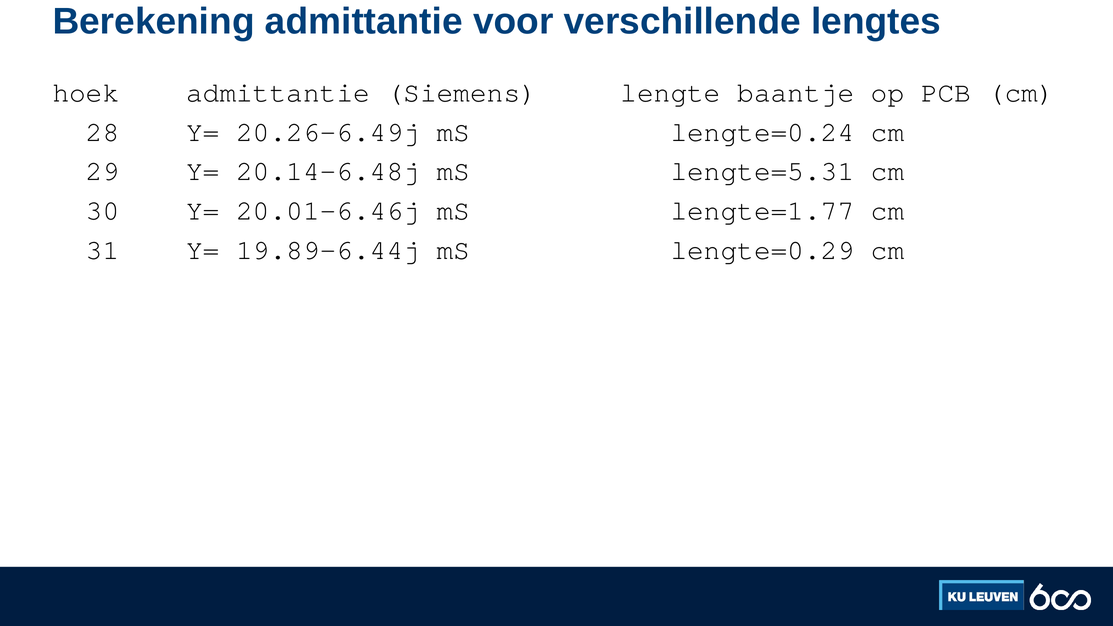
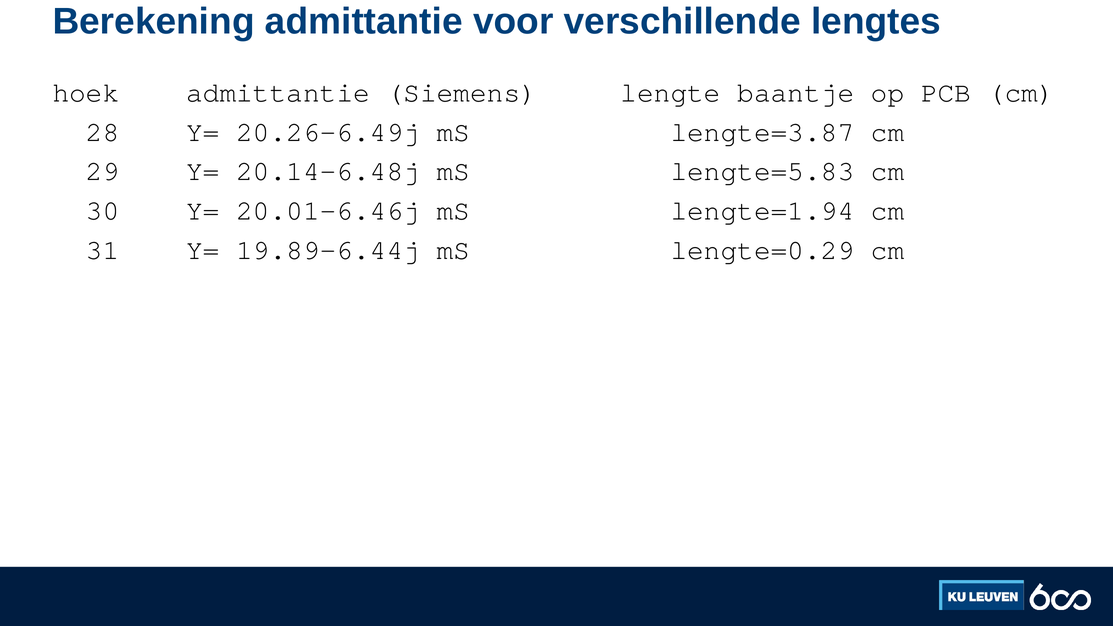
lengte=0.24: lengte=0.24 -> lengte=3.87 (762, 132)
lengte=5.31: lengte=5.31 -> lengte=5.83 (762, 171)
lengte=1.77: lengte=1.77 -> lengte=1.94 (762, 211)
